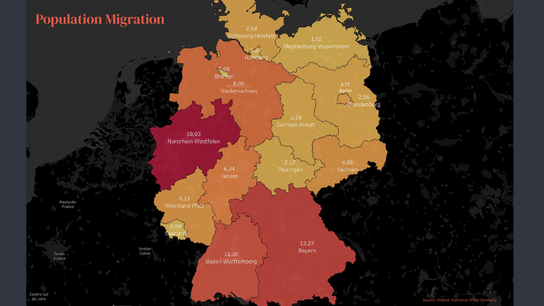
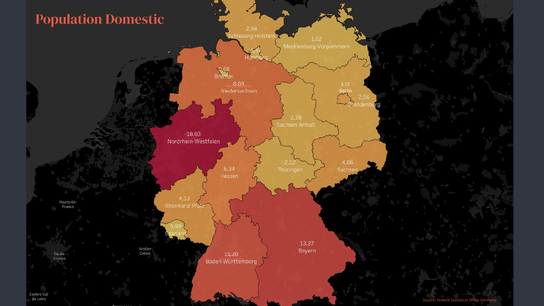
Migration: Migration -> Domestic (135, 19)
